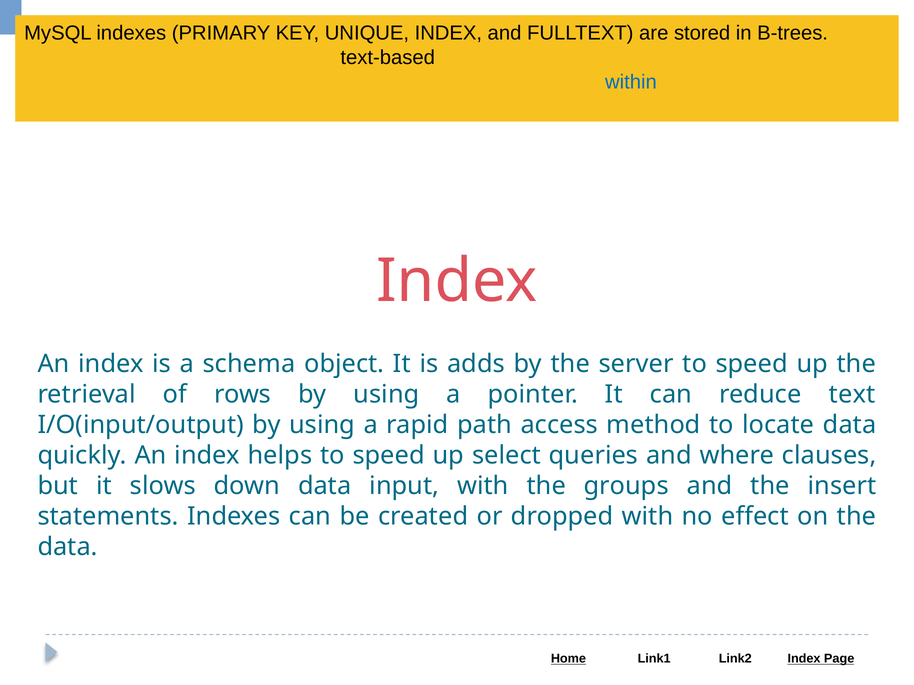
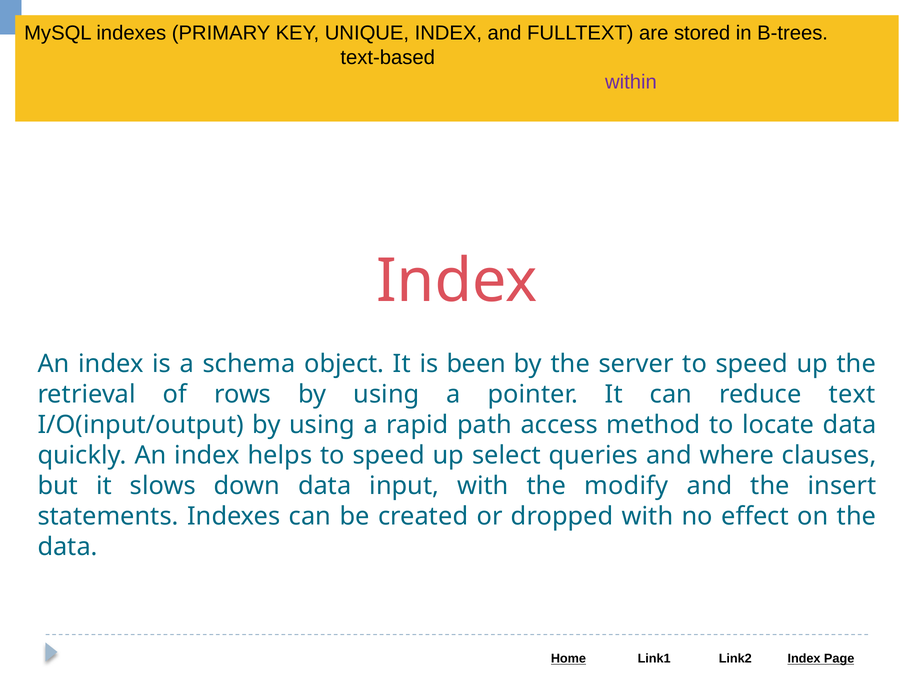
within colour: blue -> purple (631, 82)
adds: adds -> been (476, 364)
groups: groups -> modify (626, 486)
